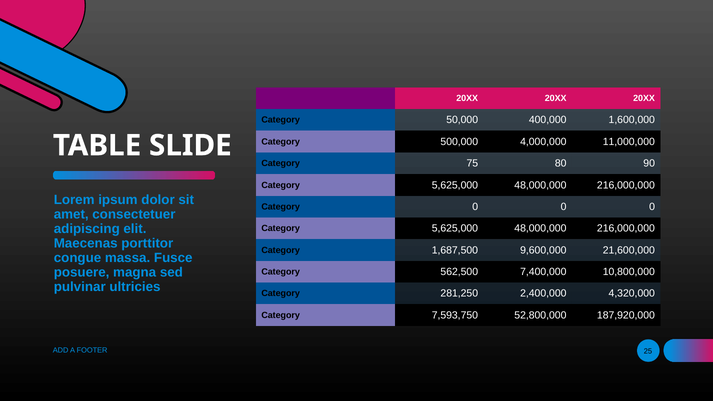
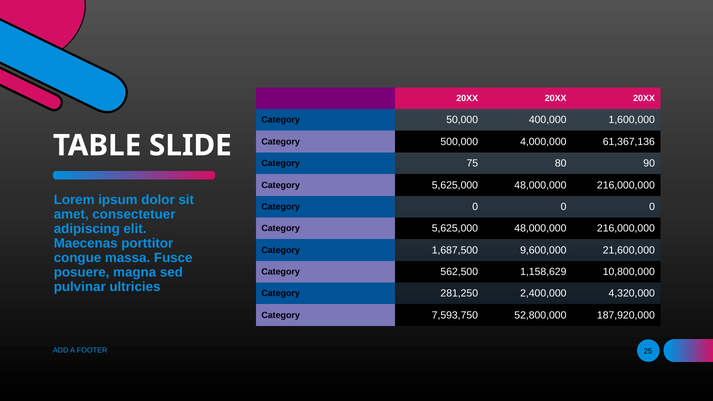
11,000,000: 11,000,000 -> 61,367,136 (629, 142)
7,400,000: 7,400,000 -> 1,158,629 (543, 272)
